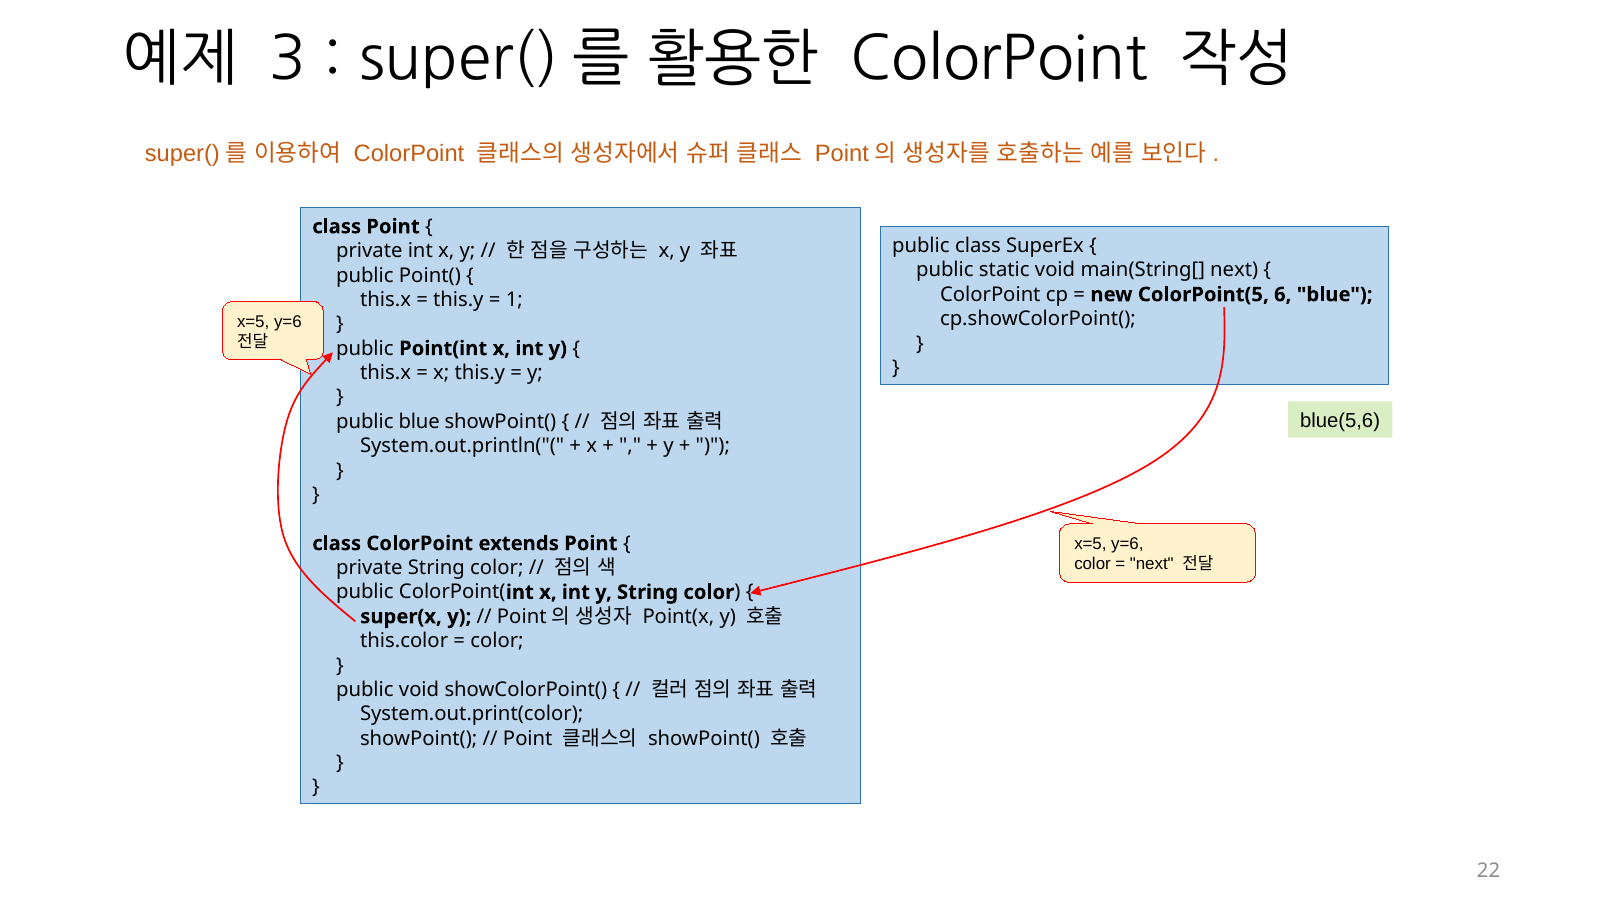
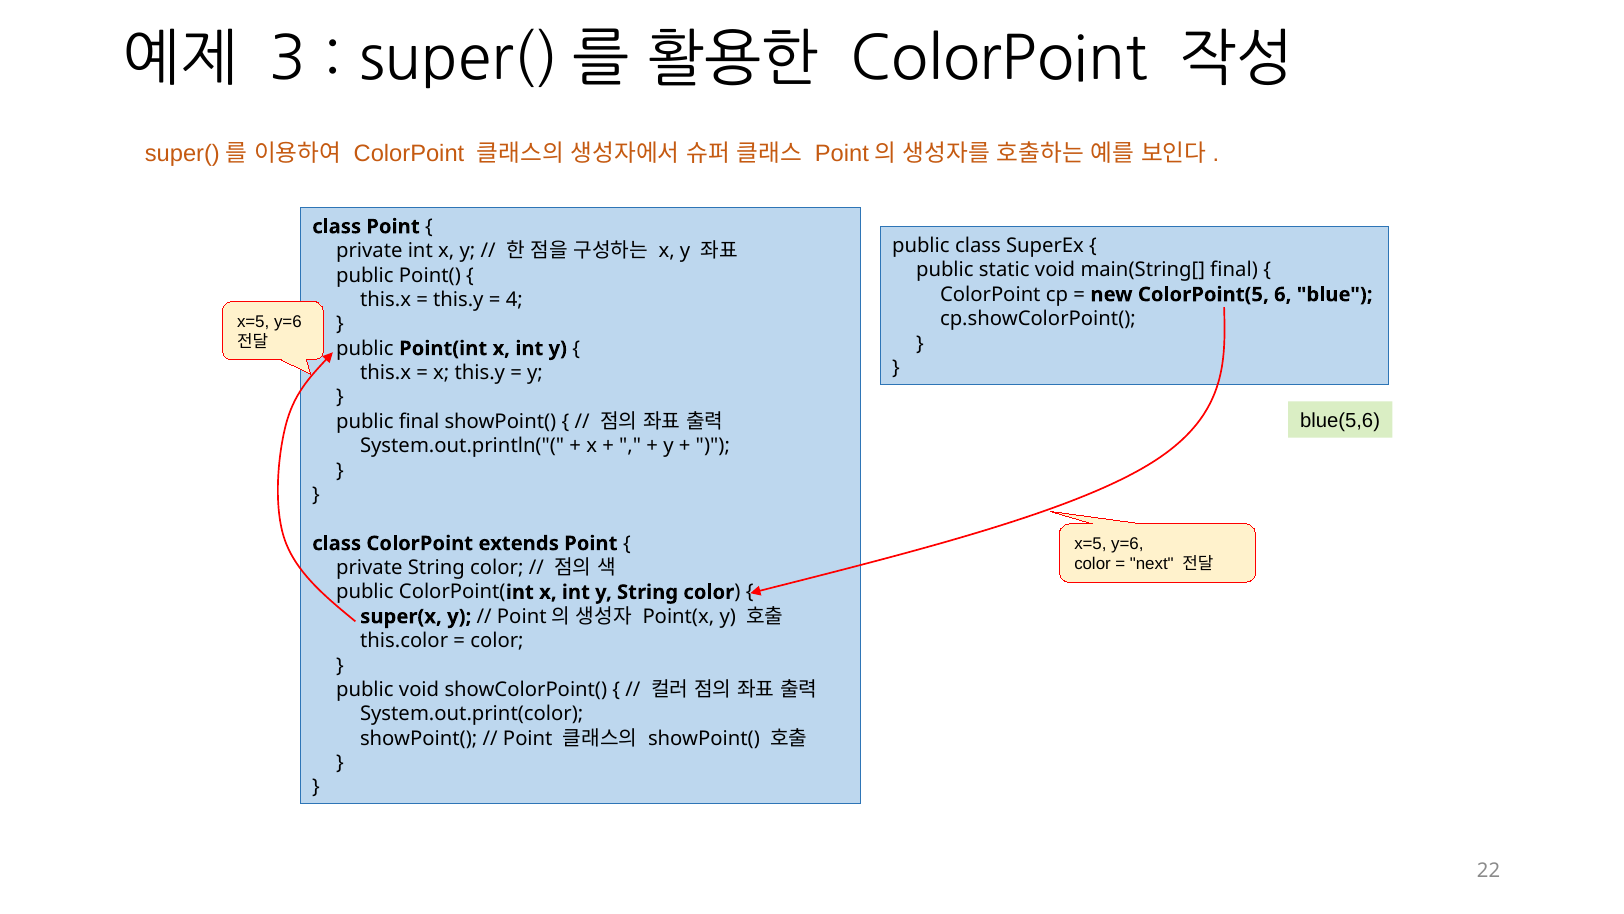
main(String[ next: next -> final (1234, 270)
1: 1 -> 4 (514, 300)
public blue: blue -> final (419, 421)
